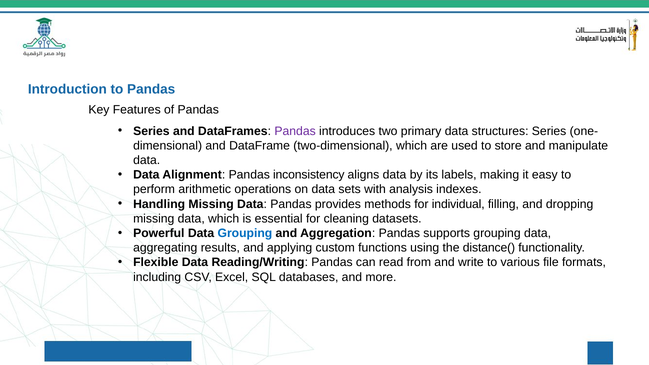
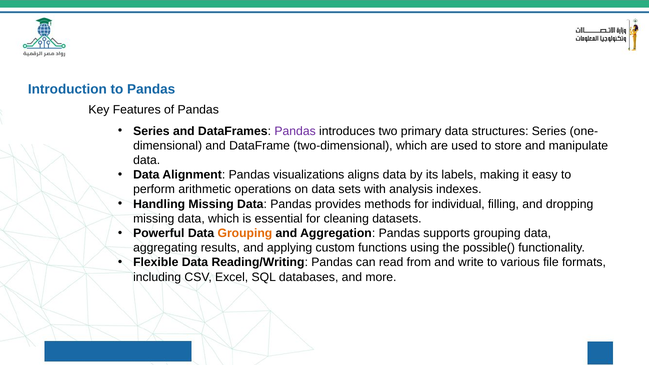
inconsistency: inconsistency -> visualizations (309, 175)
Grouping colour: blue -> orange (245, 233)
distance(: distance( -> possible( (489, 248)
